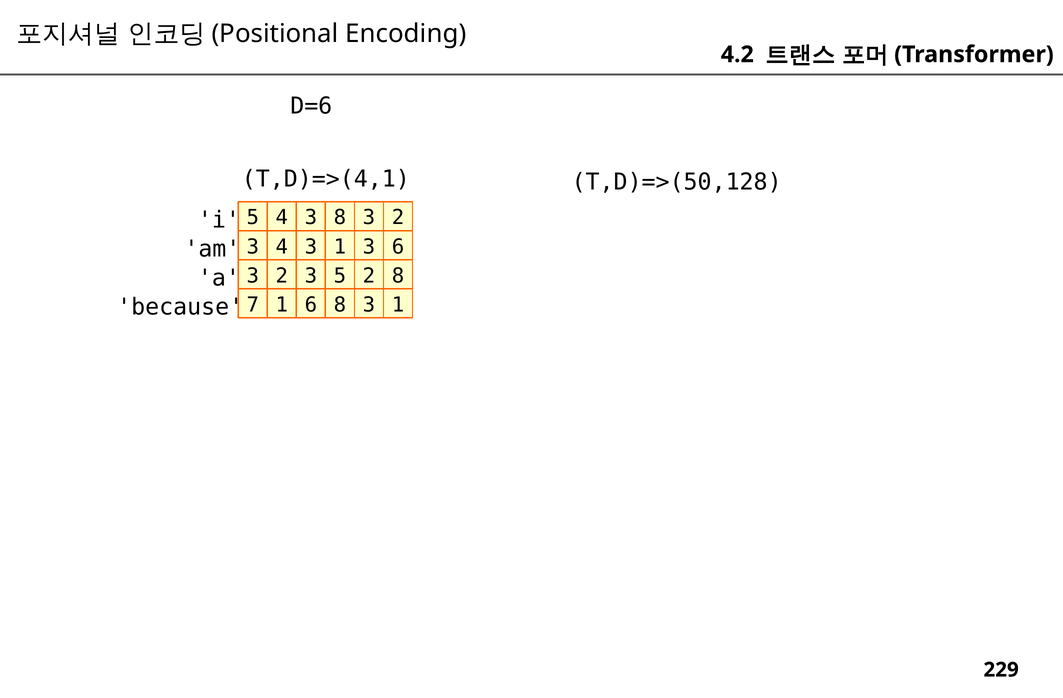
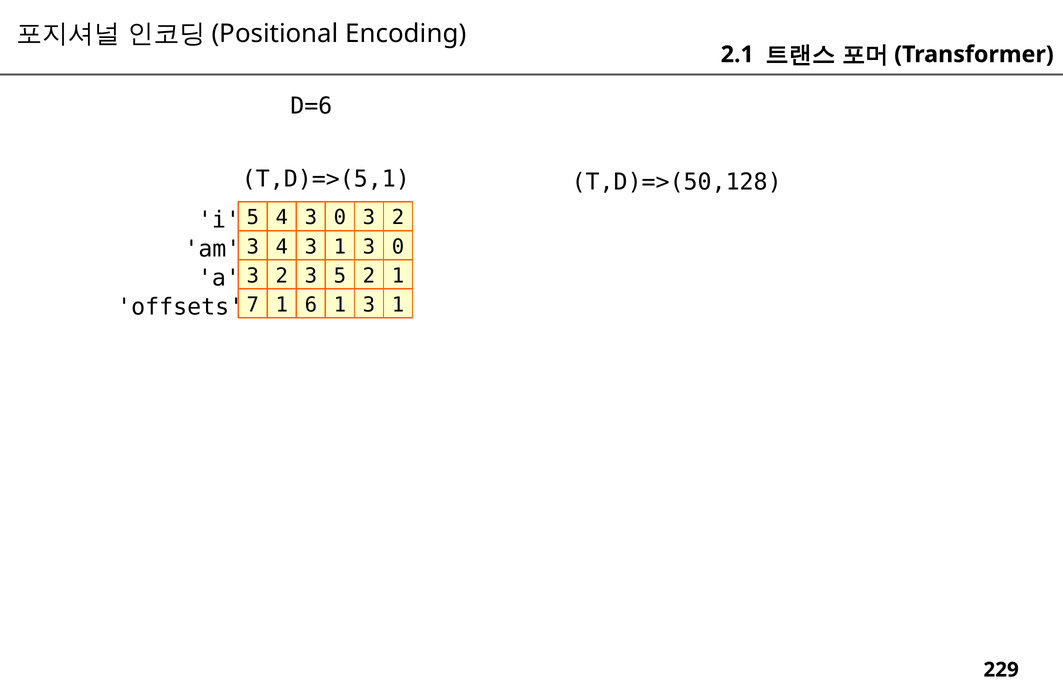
4.2: 4.2 -> 2.1 (737, 54)
T,D)=>(4,1: T,D)=>(4,1 -> T,D)=>(5,1 (326, 179)
4 3 8: 8 -> 0 (340, 218)
1 3 6: 6 -> 0 (398, 247)
2 8: 8 -> 1 (398, 276)
6 8: 8 -> 1 (340, 305)
because: because -> offsets (180, 307)
